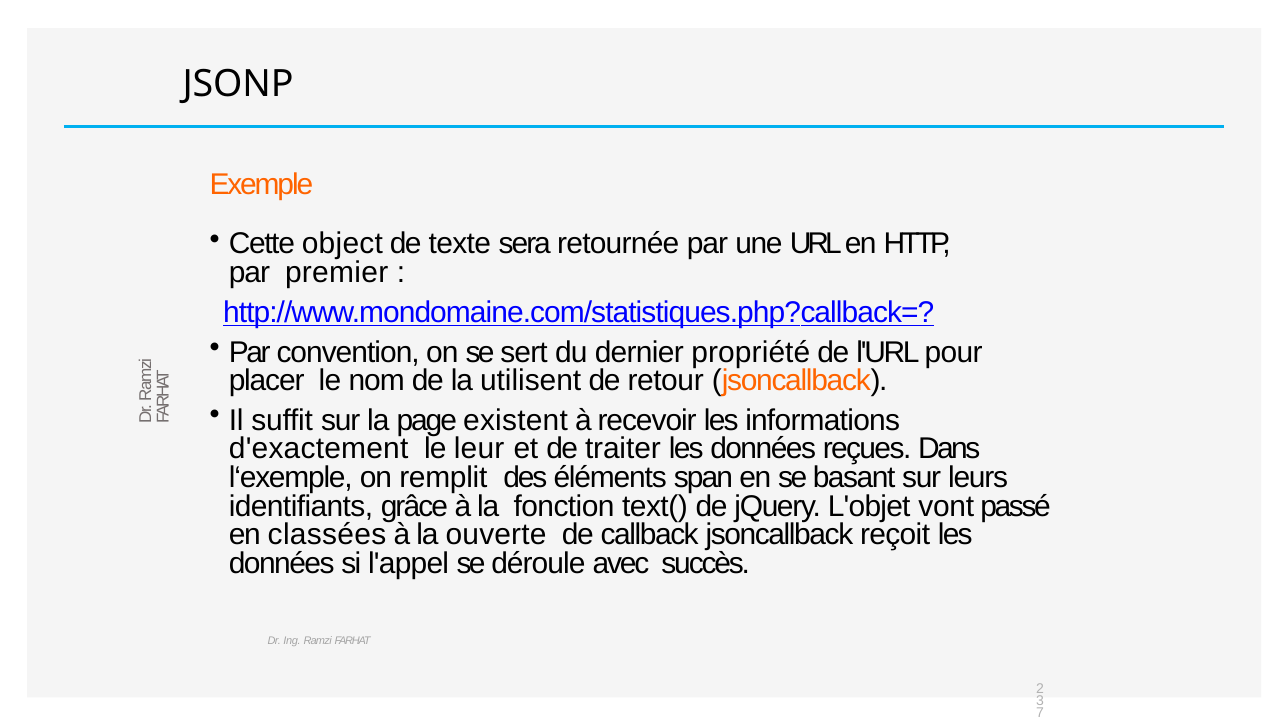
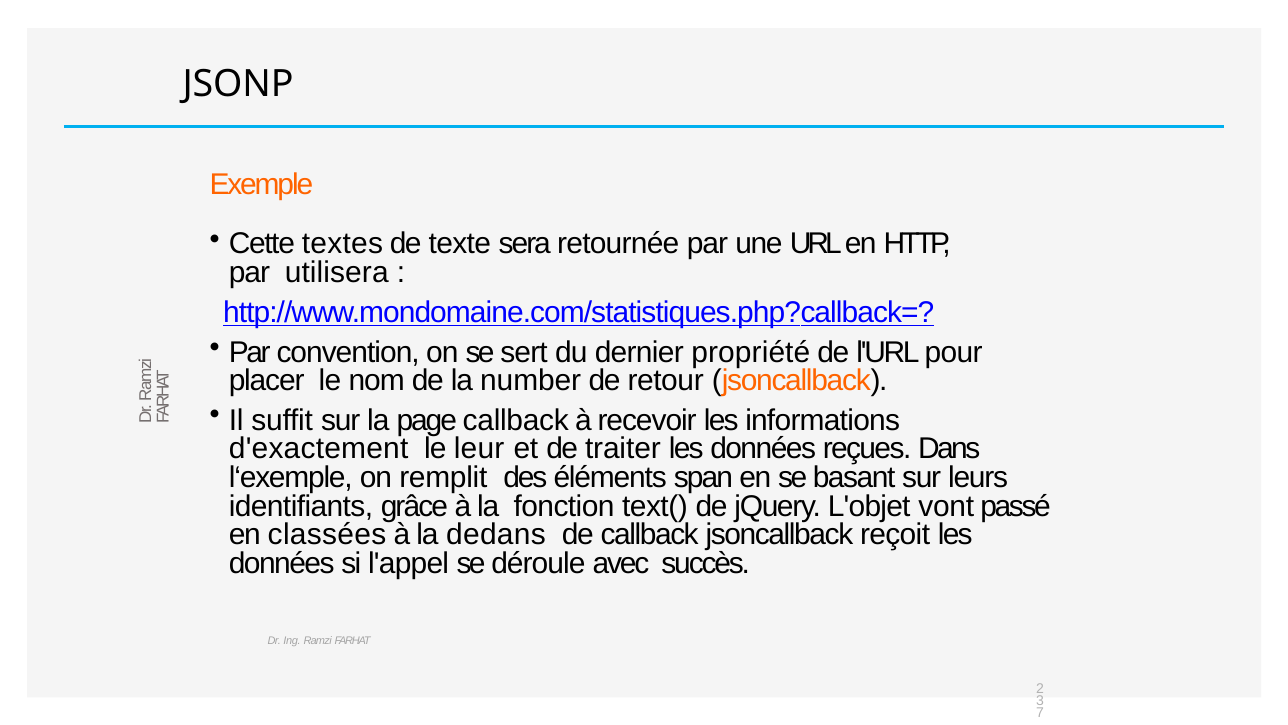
object: object -> textes (342, 244)
premier: premier -> utilisera (337, 273)
utilisent: utilisent -> number (531, 381)
page existent: existent -> callback (516, 420)
ouverte: ouverte -> dedans (496, 535)
